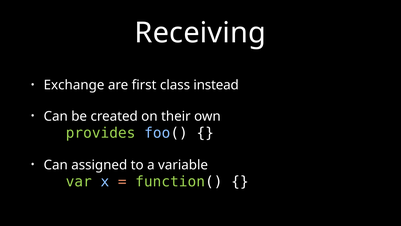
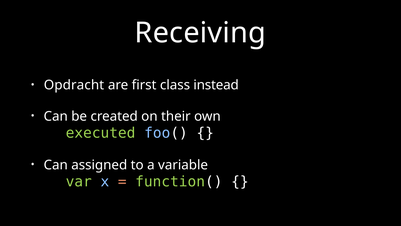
Exchange: Exchange -> Opdracht (74, 85)
provides: provides -> executed (101, 133)
